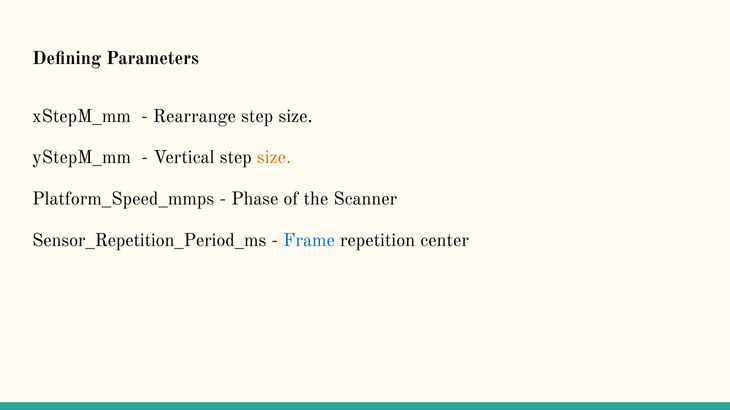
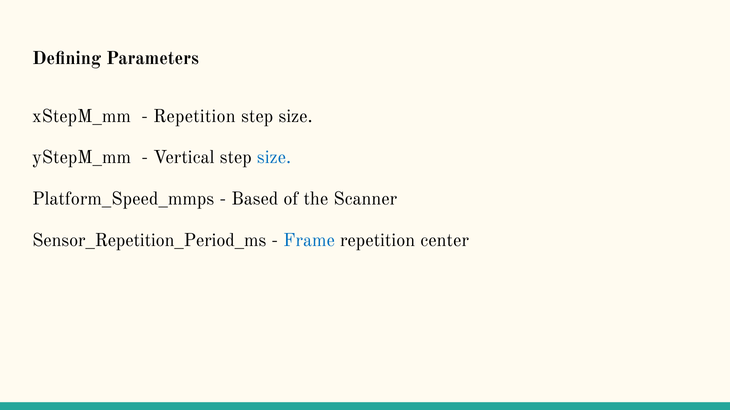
Rearrange: Rearrange -> Repetition (194, 116)
size colour: orange -> blue (274, 158)
Phase: Phase -> Based (255, 199)
